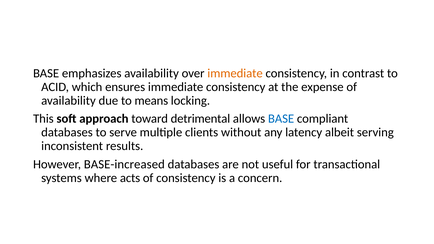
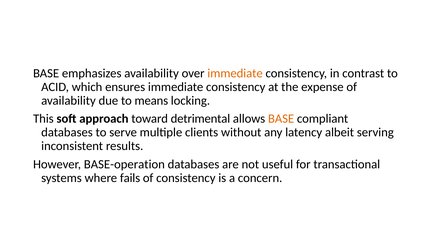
BASE colour: blue -> orange (281, 119)
BASE-increased: BASE-increased -> BASE-operation (124, 164)
acts: acts -> fails (130, 178)
